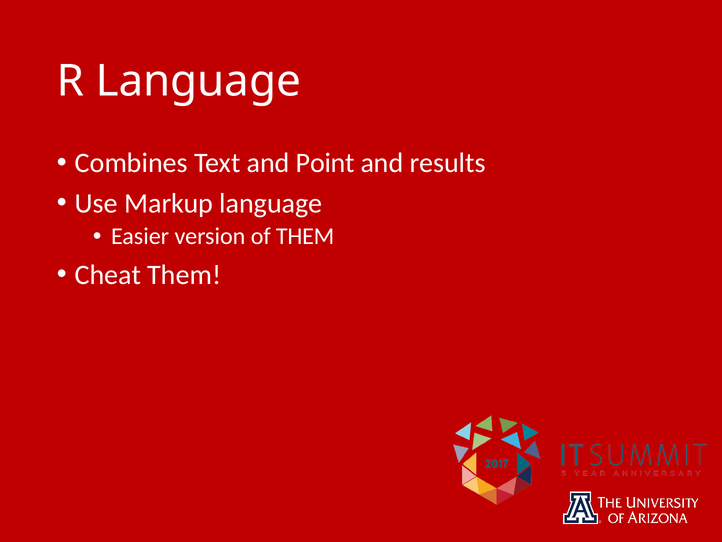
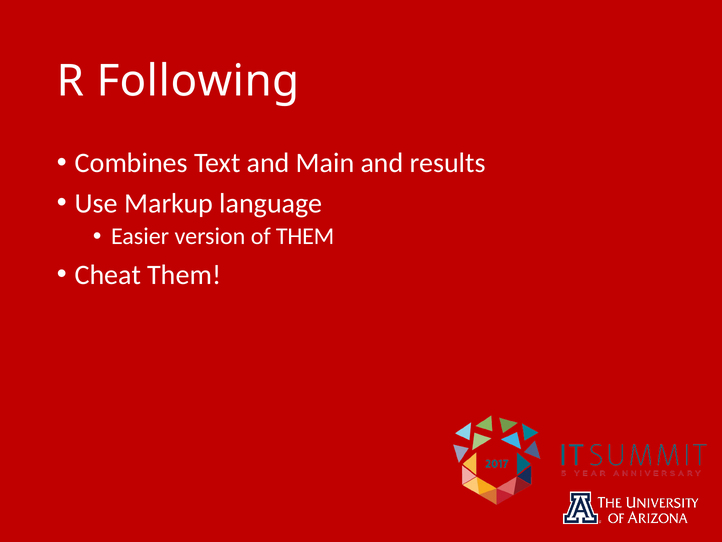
R Language: Language -> Following (198, 81)
Point: Point -> Main (325, 163)
